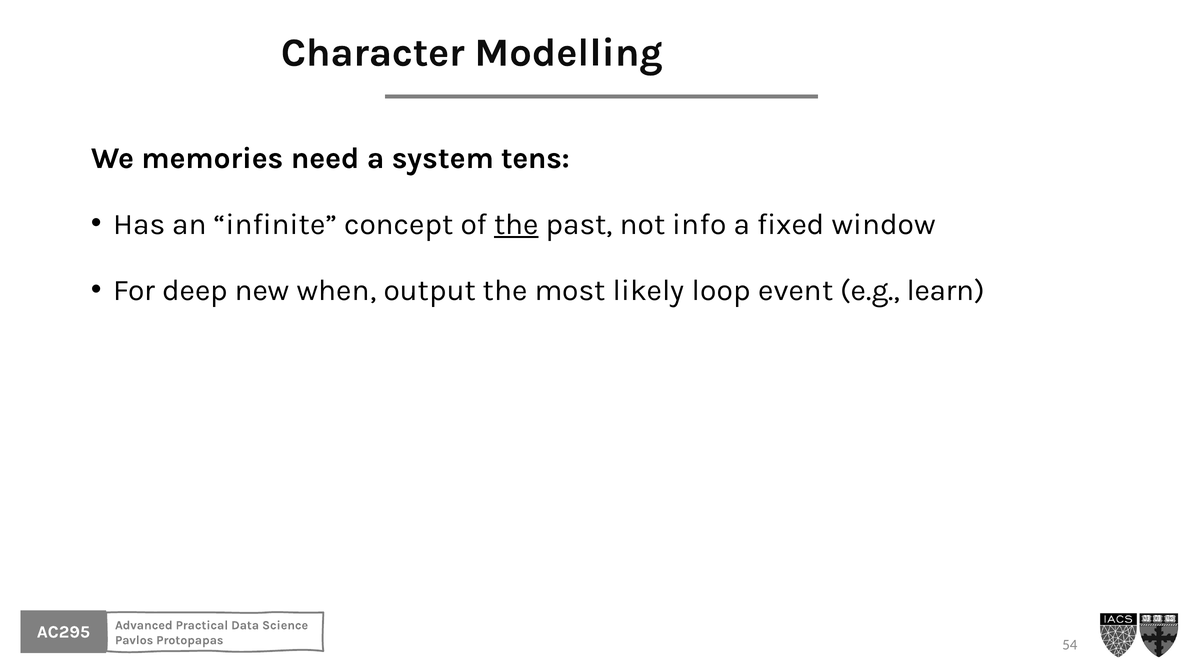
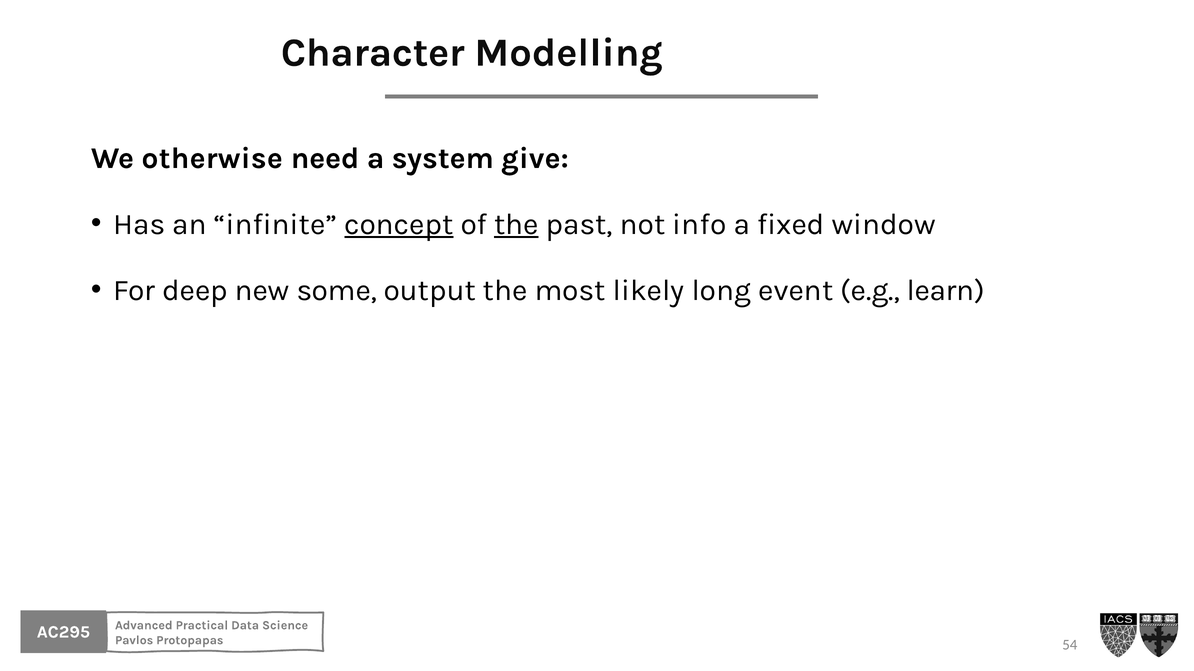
memories: memories -> otherwise (212, 158)
tens: tens -> give (535, 158)
concept underline: none -> present (399, 224)
when: when -> some (337, 291)
loop: loop -> long (721, 291)
